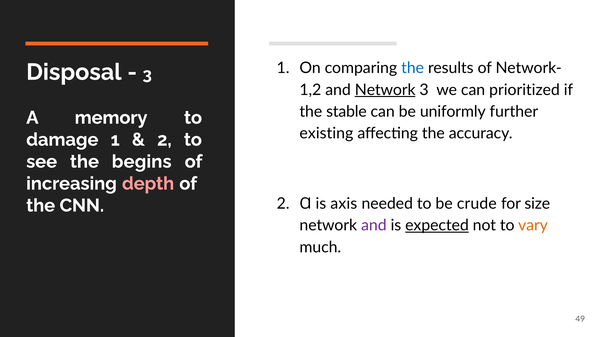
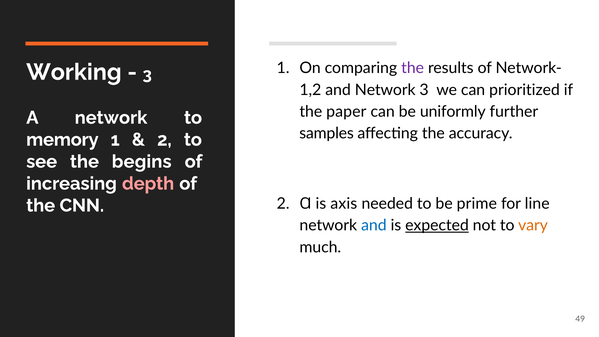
Disposal: Disposal -> Working (74, 72)
the colour: blue -> purple (413, 68)
Network underline: present -> none (385, 90)
stable: stable -> paper (346, 112)
A memory: memory -> network (111, 118)
existing: existing -> samples (327, 133)
damage: damage -> memory (62, 140)
crude: crude -> prime (477, 204)
size: size -> line (537, 204)
and colour: purple -> blue (374, 225)
